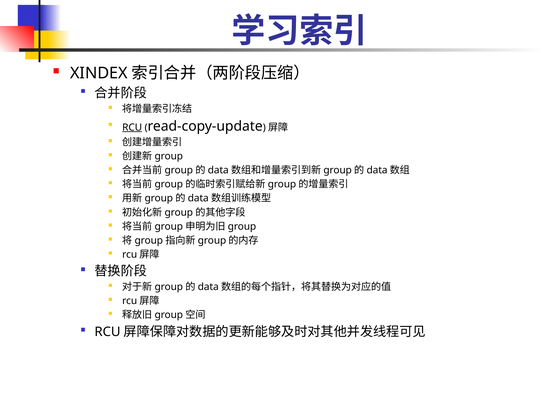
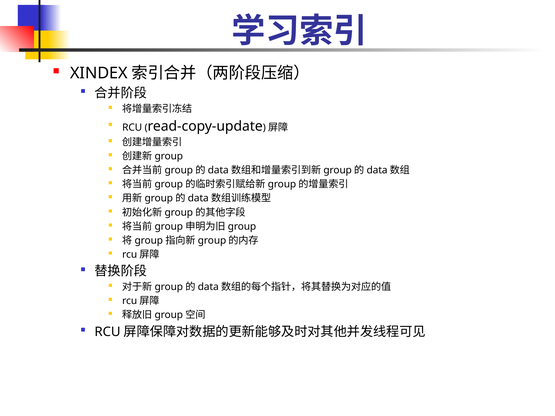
RCU underline: present -> none (132, 127)
